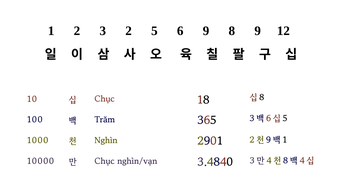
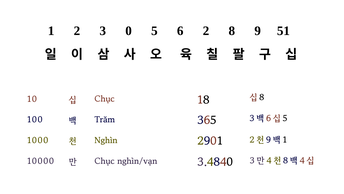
3 2: 2 -> 0 (129, 31)
6 9: 9 -> 2 (206, 31)
12: 12 -> 51 (283, 31)
